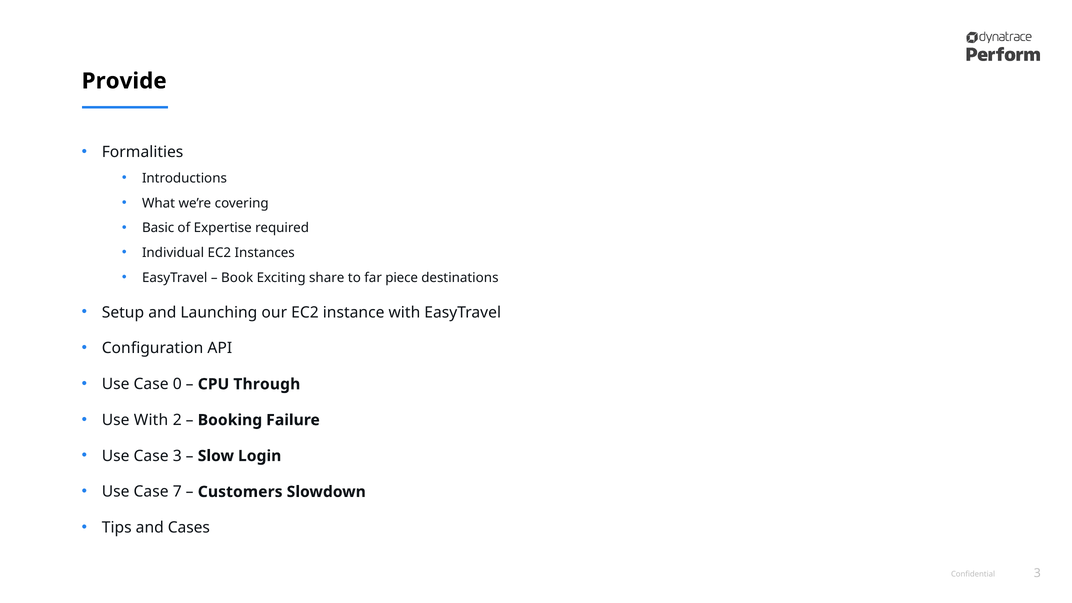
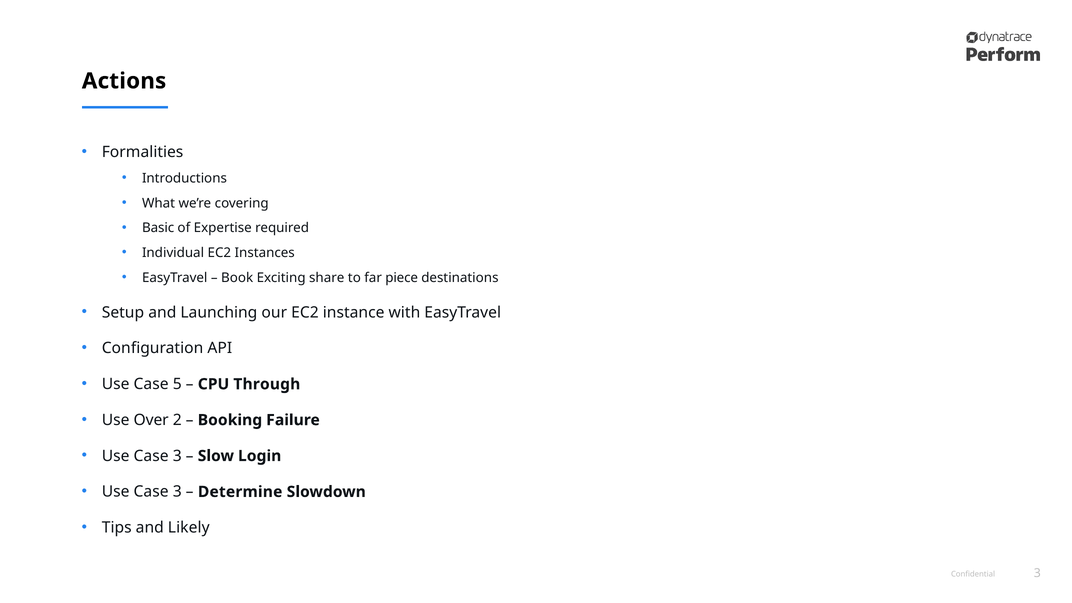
Provide: Provide -> Actions (124, 81)
0: 0 -> 5 (177, 384)
Use With: With -> Over (151, 420)
7: 7 -> 3 (177, 492)
Customers: Customers -> Determine (240, 492)
Cases: Cases -> Likely (189, 528)
